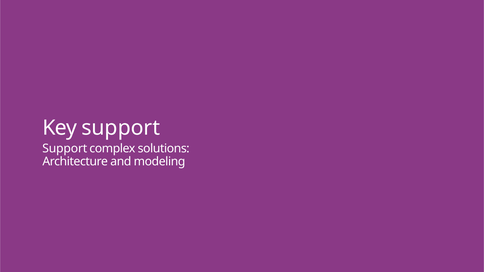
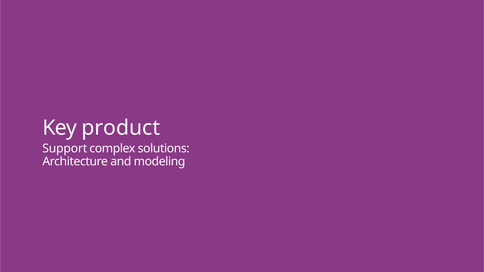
Key support: support -> product (121, 128)
